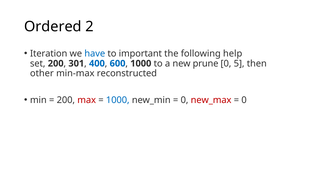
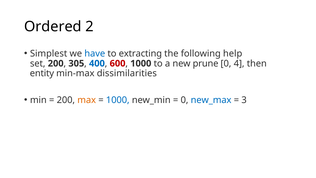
Iteration: Iteration -> Simplest (49, 53)
important: important -> extracting (140, 53)
301: 301 -> 305 (76, 63)
600 colour: blue -> red (118, 63)
5: 5 -> 4 (239, 63)
other: other -> entity (42, 73)
reconstructed: reconstructed -> dissimilarities (127, 73)
max colour: red -> orange (87, 100)
new_max colour: red -> blue (211, 100)
0: 0 -> 3 (244, 100)
